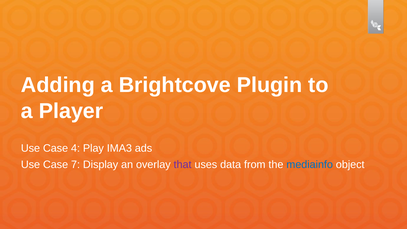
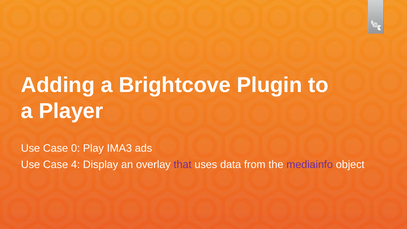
4: 4 -> 0 (76, 148)
7: 7 -> 4 (76, 165)
mediainfo colour: blue -> purple (310, 165)
